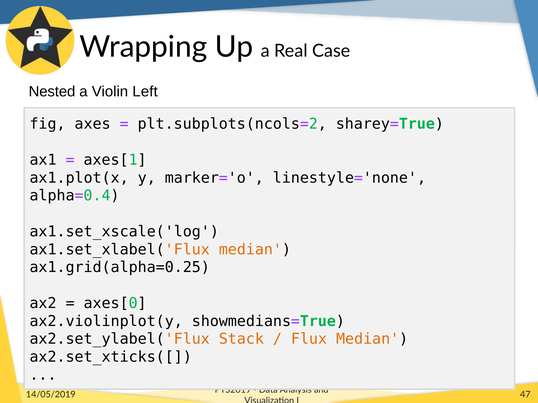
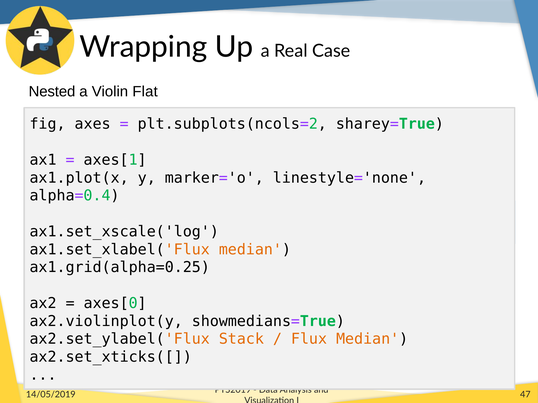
Left: Left -> Flat (145, 92)
